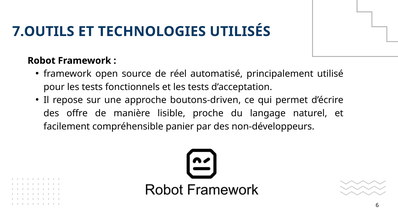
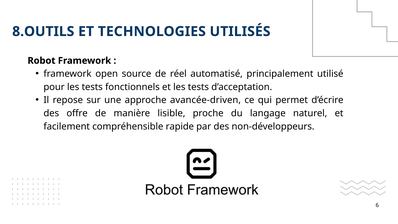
7.OUTILS: 7.OUTILS -> 8.OUTILS (43, 31)
boutons-driven: boutons-driven -> avancée-driven (205, 100)
panier: panier -> rapide (180, 126)
